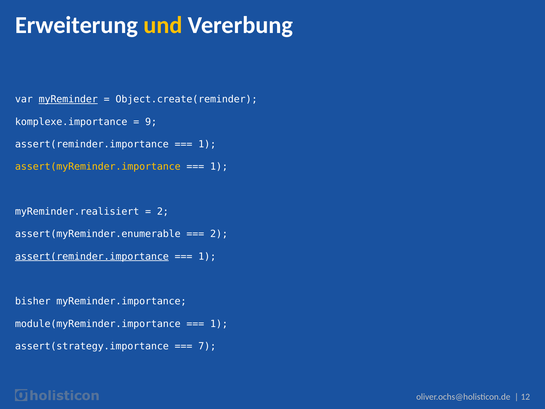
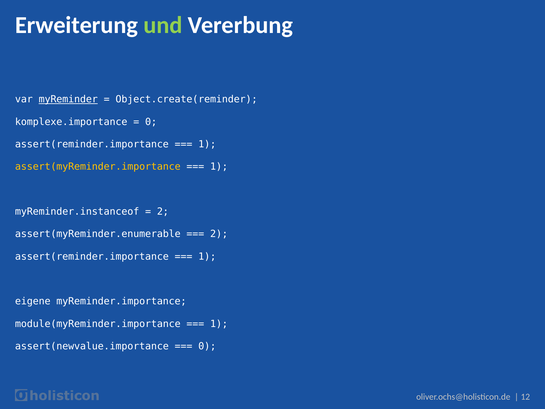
und colour: yellow -> light green (163, 25)
9: 9 -> 0 (151, 122)
myReminder.realisiert: myReminder.realisiert -> myReminder.instanceof (77, 211)
assert(reminder.importance underline: present -> none (92, 256)
bisher: bisher -> eigene (33, 301)
assert(strategy.importance: assert(strategy.importance -> assert(newvalue.importance (92, 346)
7: 7 -> 0 (207, 346)
